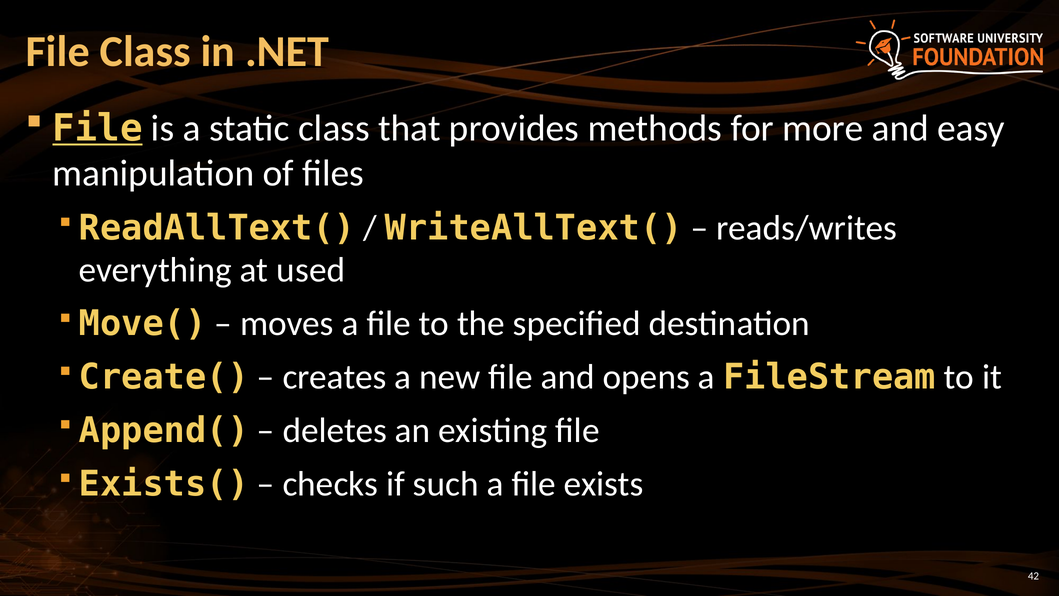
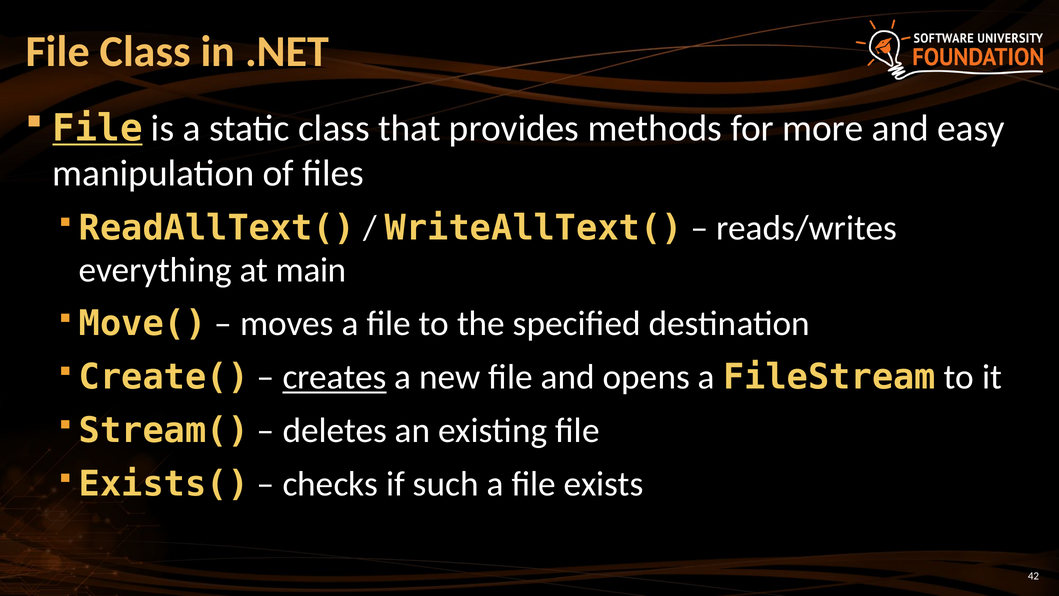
used: used -> main (311, 270)
creates underline: none -> present (334, 377)
Append(: Append( -> Stream( (164, 431)
